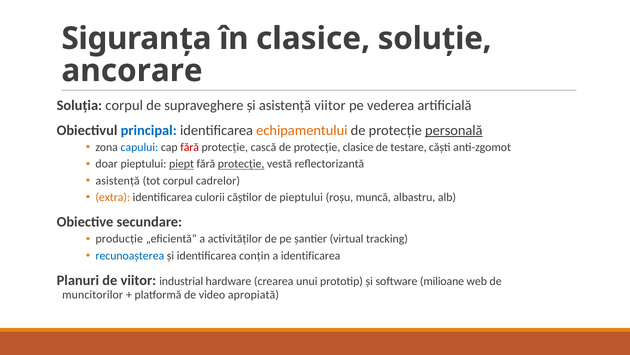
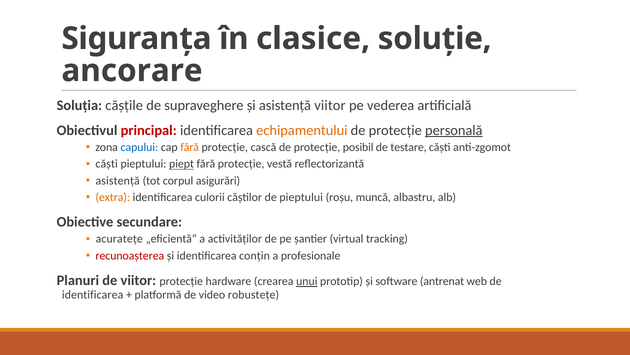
Soluția corpul: corpul -> cășțile (124, 105)
principal colour: blue -> red (149, 130)
fără colour: red -> orange (190, 147)
protecție clasice: clasice -> posibil (358, 147)
doar: doar -> căști (107, 164)
protecție underline: present -> none (241, 164)
cadrelor: cadrelor -> asigurări (218, 180)
producție: producție -> acuratețe (119, 239)
recunoașterea colour: blue -> red (130, 255)
a identificarea: identificarea -> profesionale (311, 255)
viitor industrial: industrial -> protecție (181, 281)
unui underline: none -> present (307, 281)
milioane: milioane -> antrenat (442, 281)
muncitorilor: muncitorilor -> identificarea (93, 294)
apropiată: apropiată -> robustețe (253, 294)
